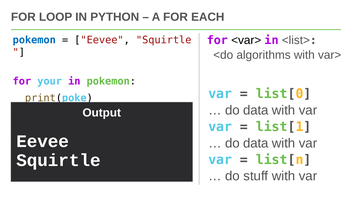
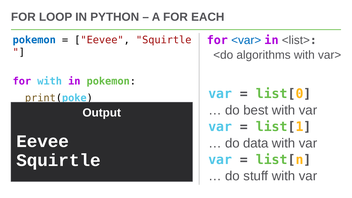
<var> colour: black -> blue (246, 40)
for your: your -> with (50, 81)
data: data -> best (256, 110)
